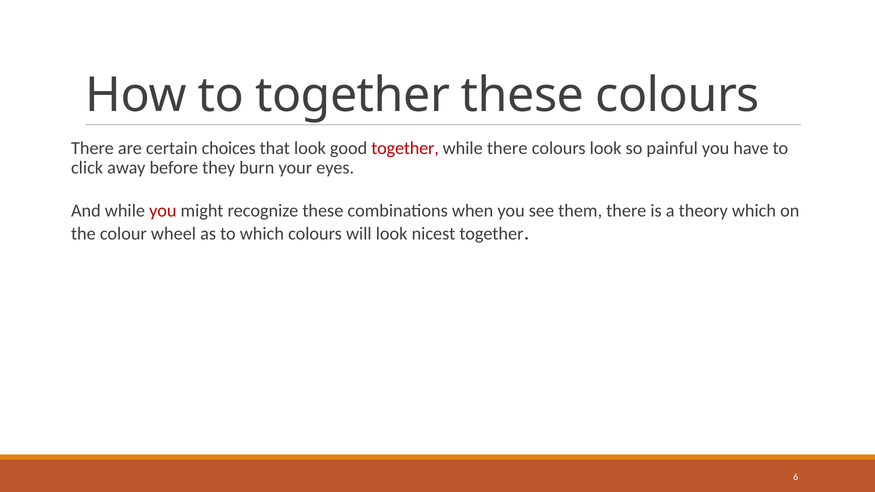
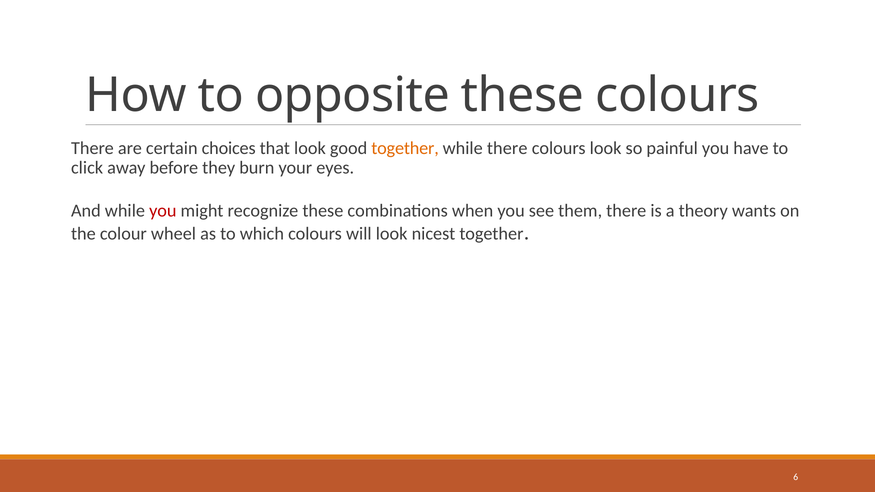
to together: together -> opposite (353, 96)
together colour: red -> orange (405, 148)
theory which: which -> wants (754, 211)
